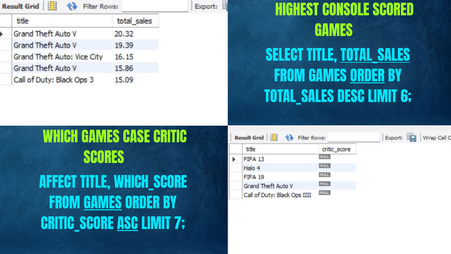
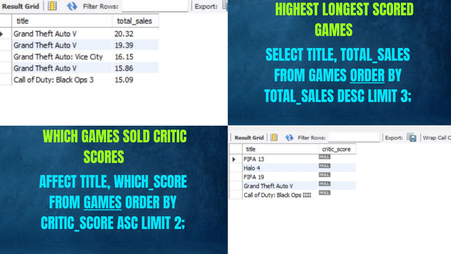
CONSOLE: CONSOLE -> LONGEST (346, 11)
TOTAL_SALES underline: present -> none (375, 56)
6: 6 -> 3 (406, 97)
CASE: CASE -> SOLD (136, 137)
ASC underline: present -> none (127, 224)
7: 7 -> 2 (180, 224)
